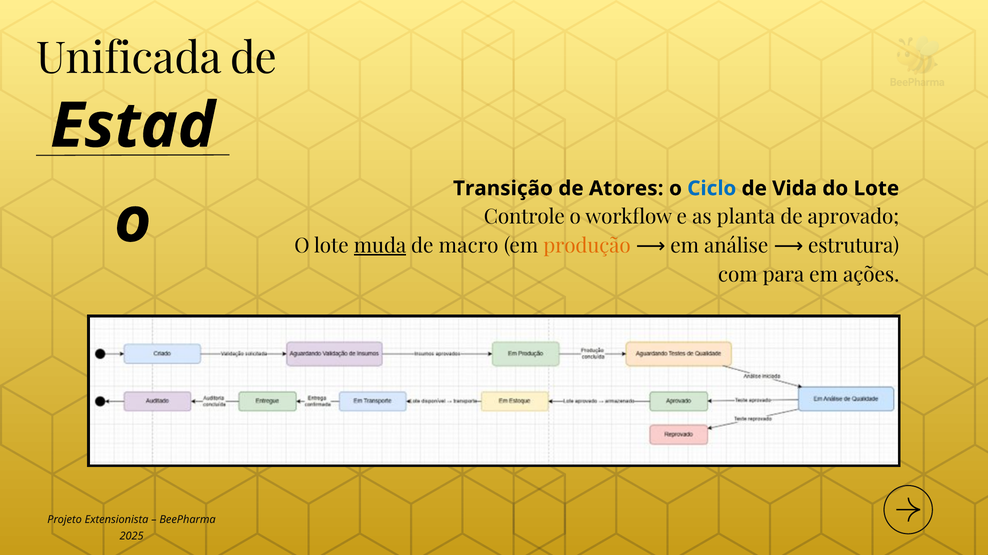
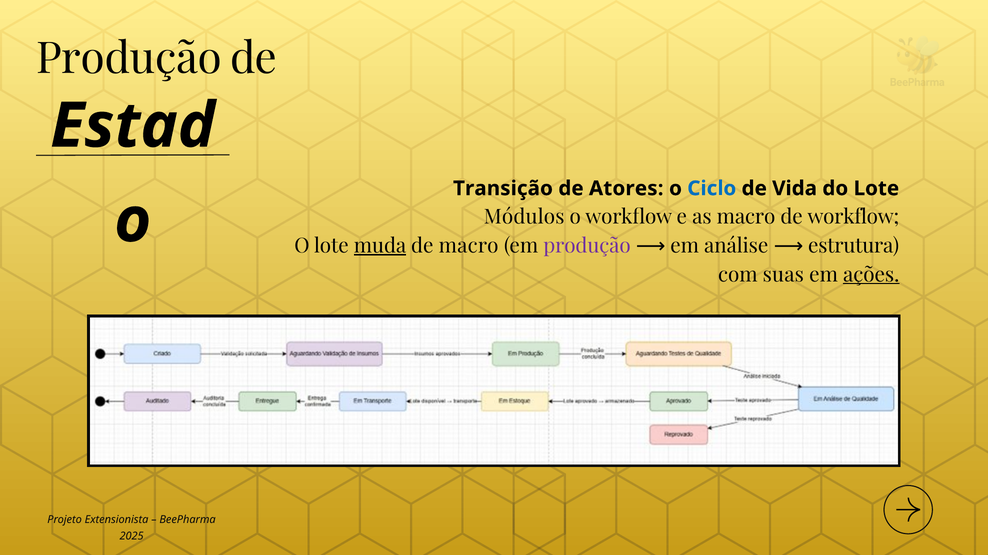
Unificada: Unificada -> Produção (129, 59)
Controle: Controle -> Módulos (524, 217)
as planta: planta -> macro (746, 217)
de aprovado: aprovado -> workflow (853, 217)
produção colour: orange -> purple (587, 246)
para: para -> suas (783, 275)
ações underline: none -> present (871, 275)
